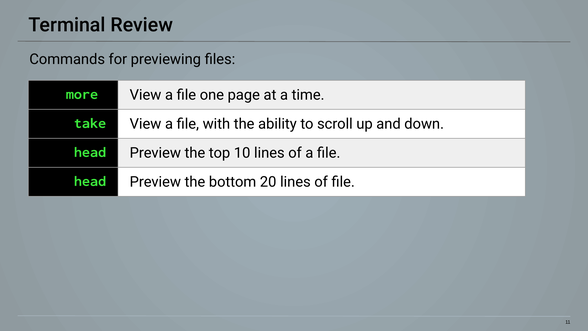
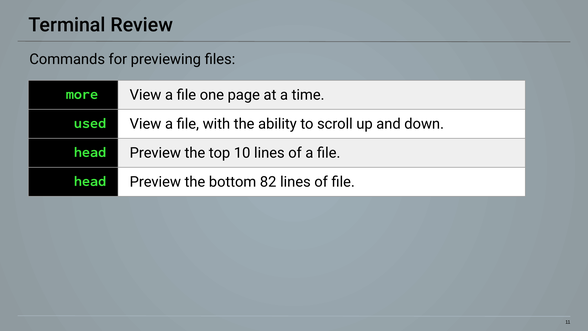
take: take -> used (90, 123)
20: 20 -> 82 (268, 182)
